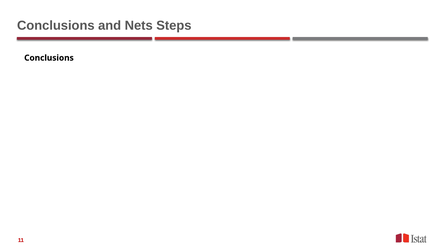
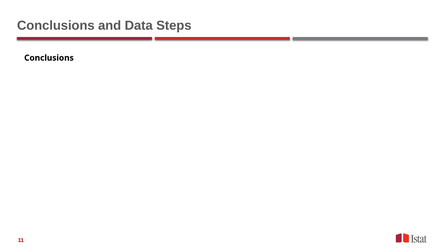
Nets: Nets -> Data (139, 25)
